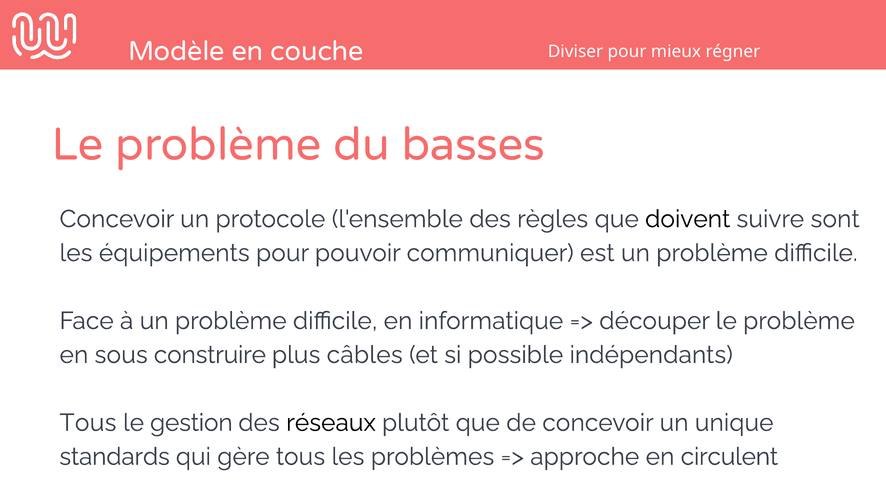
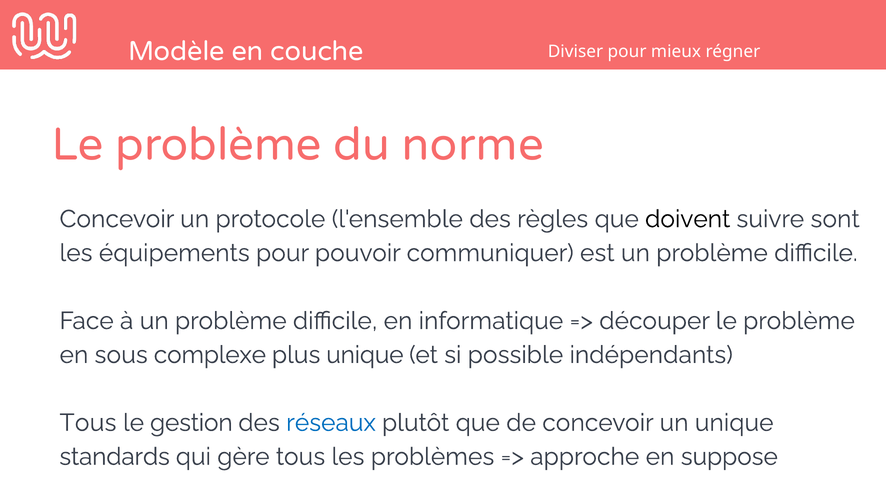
basses: basses -> norme (473, 145)
construire: construire -> complexe (210, 355)
plus câbles: câbles -> unique (365, 355)
réseaux colour: black -> blue (331, 423)
circulent: circulent -> suppose (729, 457)
